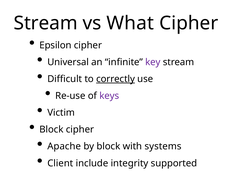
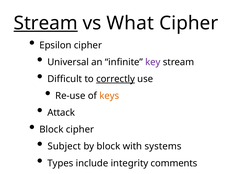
Stream underline: none -> present (46, 23)
keys colour: purple -> orange (109, 96)
Victim: Victim -> Attack (61, 113)
Apache: Apache -> Subject (64, 146)
Client: Client -> Types (60, 163)
supported: supported -> comments (174, 163)
